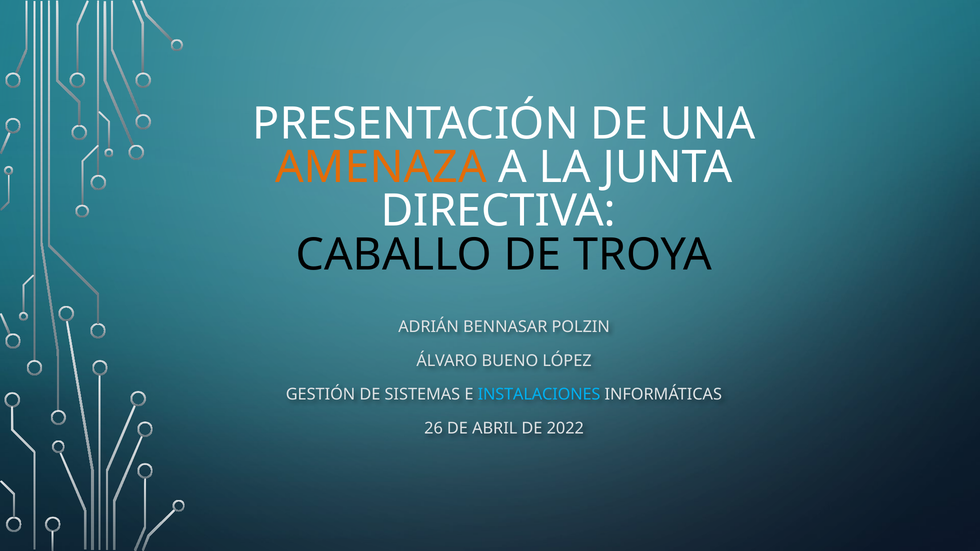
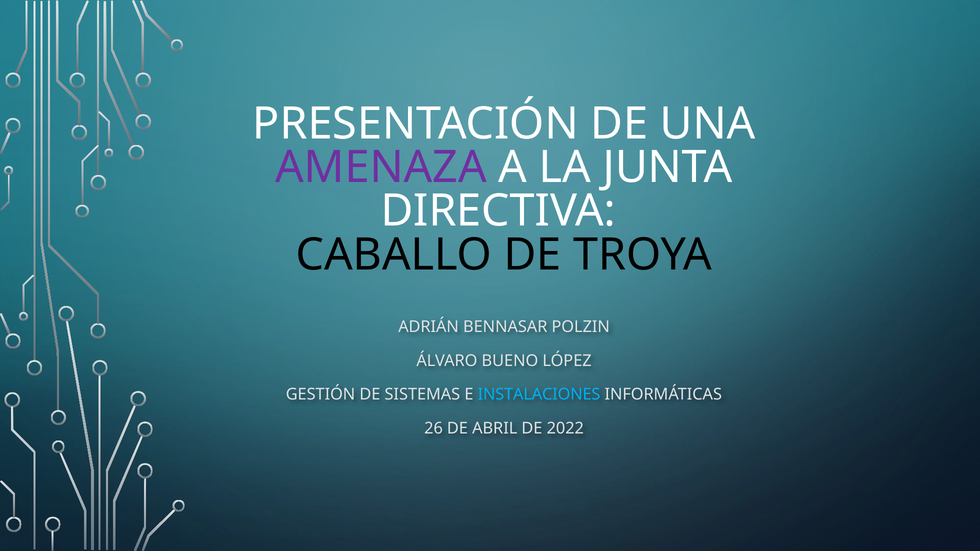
AMENAZA colour: orange -> purple (381, 168)
